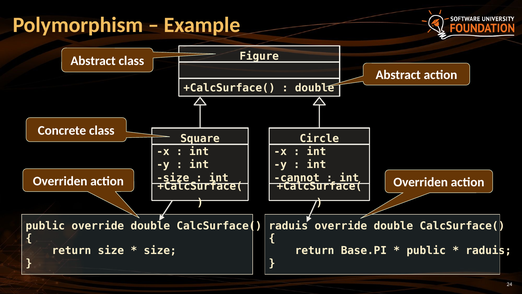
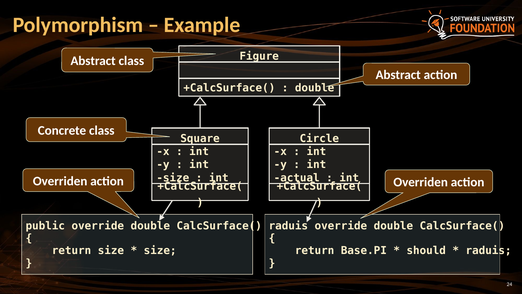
cannot: cannot -> actual (297, 178)
public: public -> should (426, 250)
